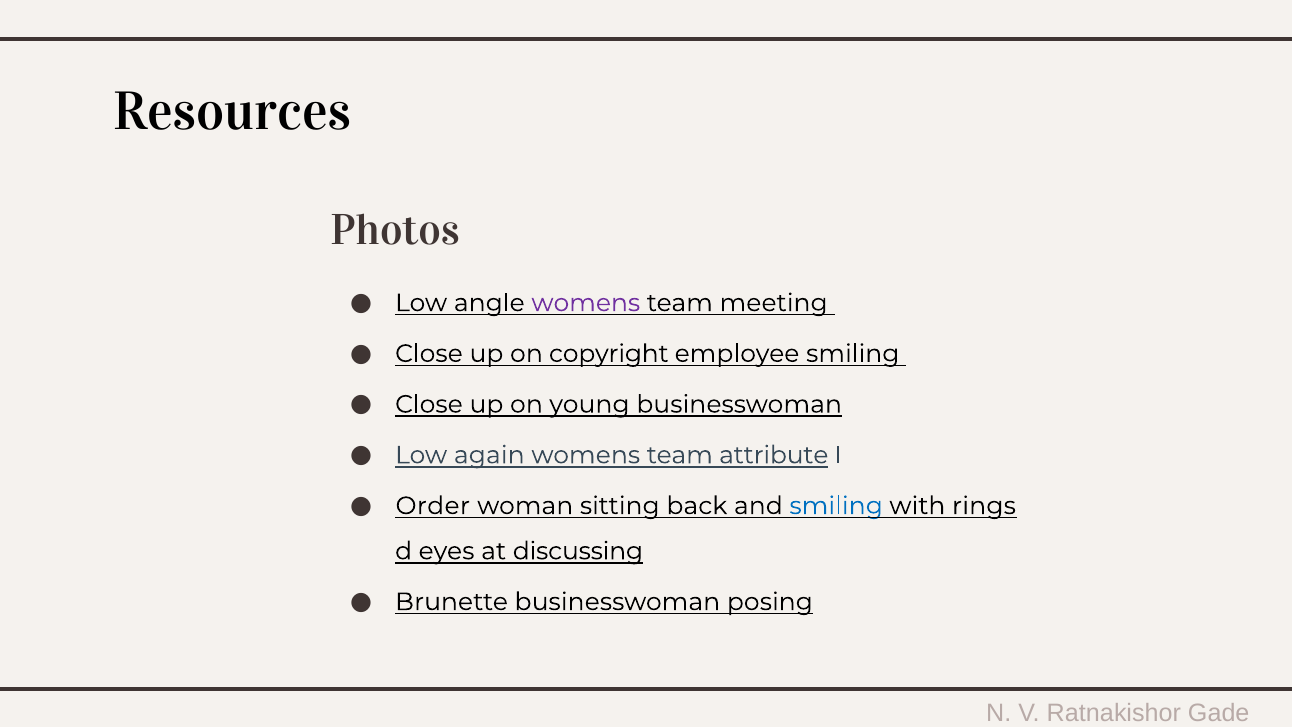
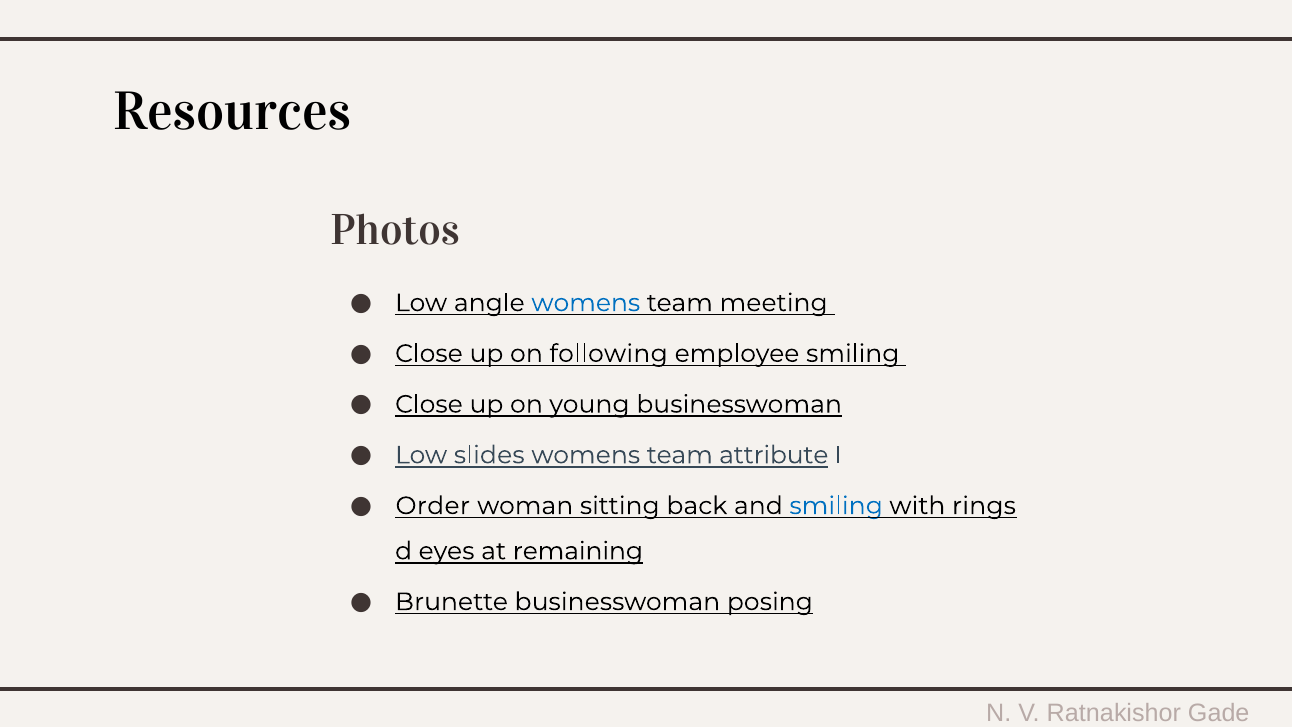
womens colour: purple -> blue (586, 303)
copyright: copyright -> following (609, 354)
again: again -> slides (489, 455)
discussing: discussing -> remaining (578, 551)
